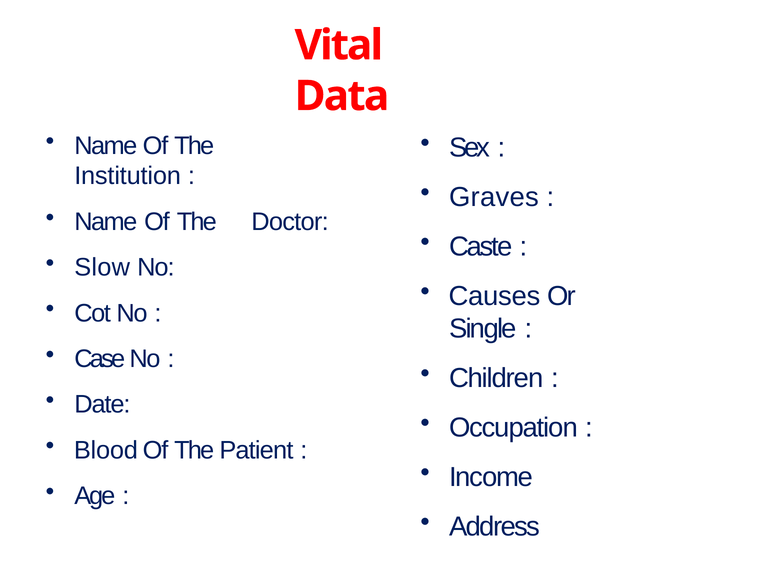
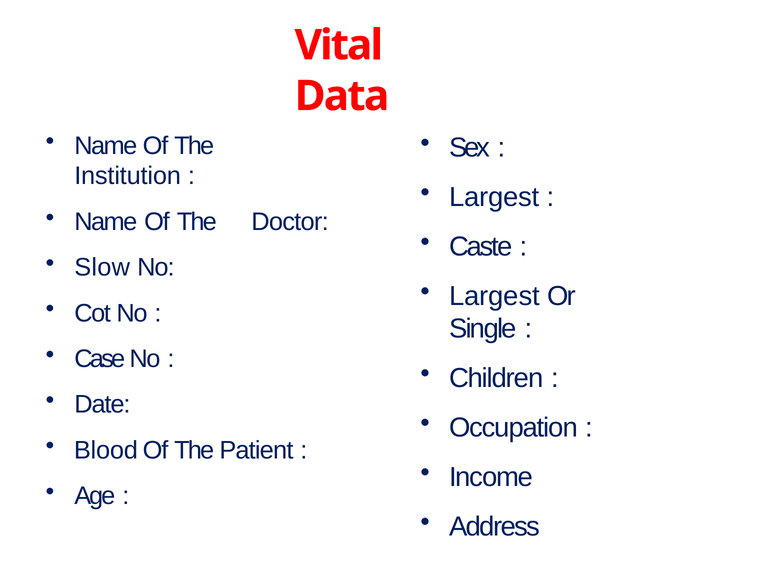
Graves: Graves -> Largest (494, 197)
Causes: Causes -> Largest (494, 296)
